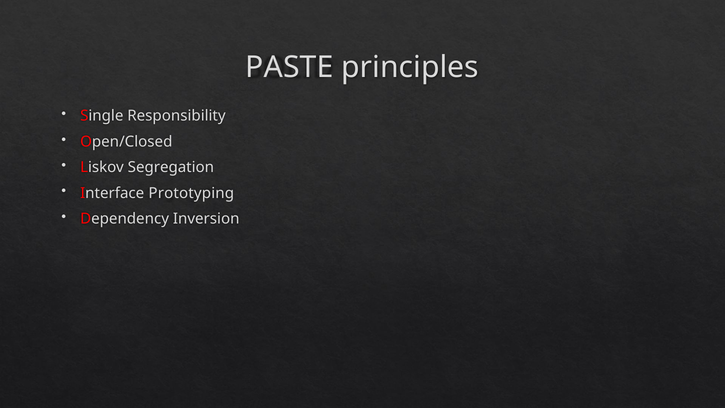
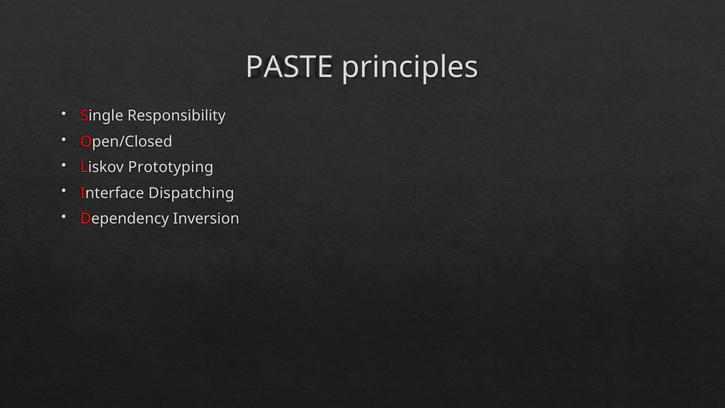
Segregation: Segregation -> Prototyping (171, 167)
Prototyping: Prototyping -> Dispatching (191, 193)
